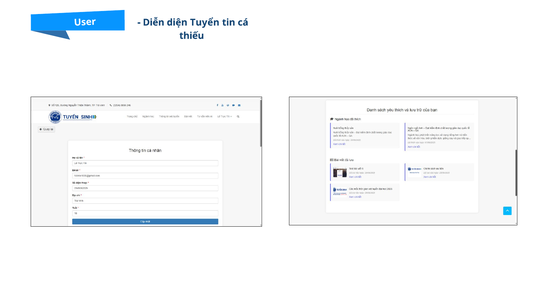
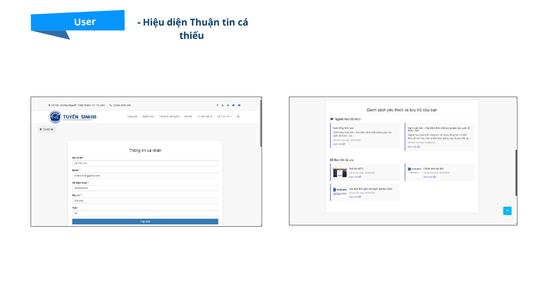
Diễn: Diễn -> Hiệu (154, 22)
Tuyển: Tuyển -> Thuận (205, 22)
